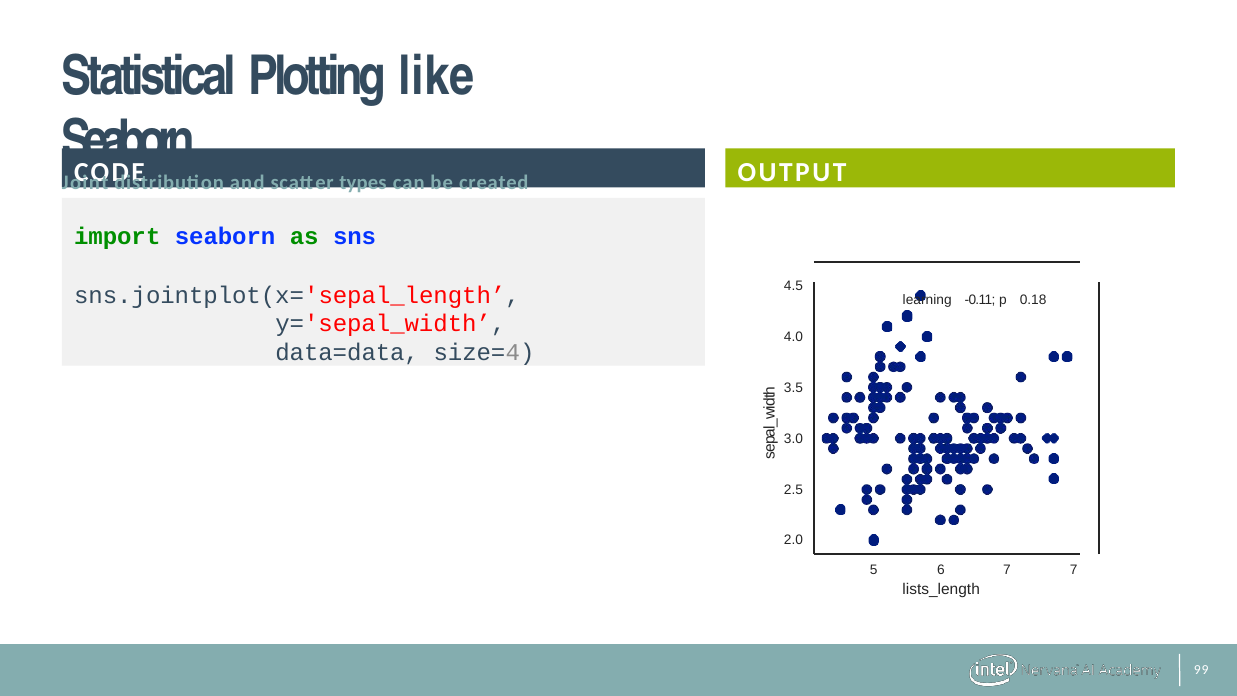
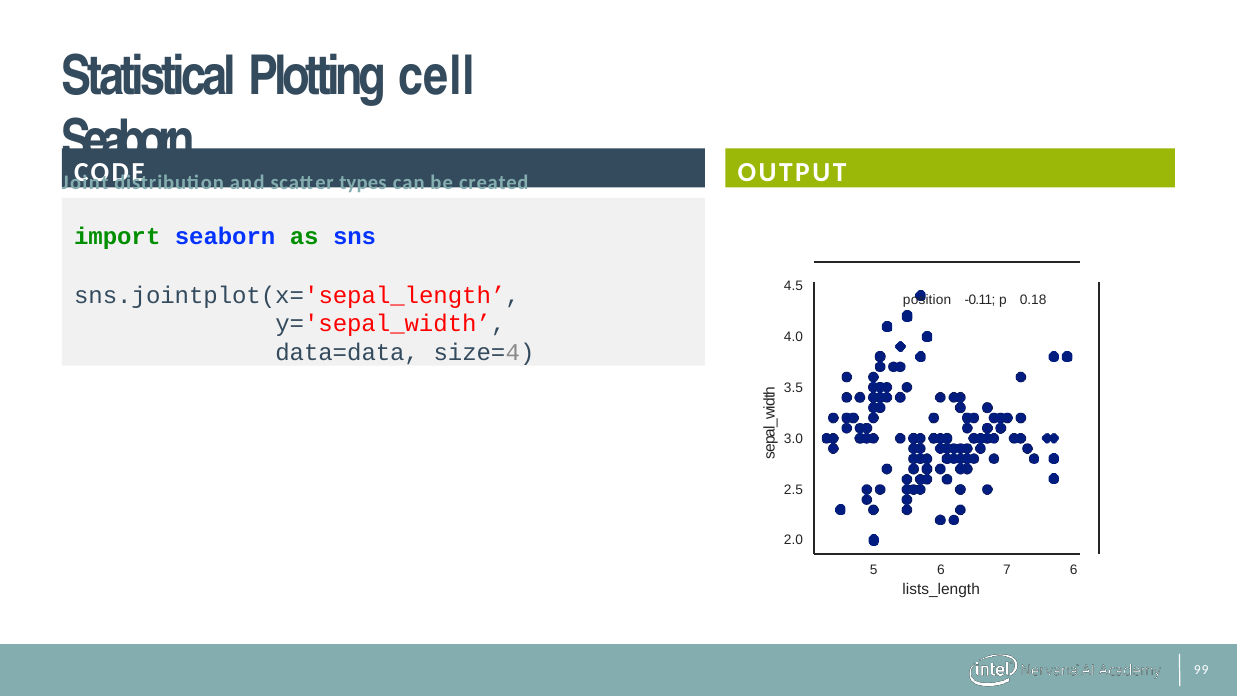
like: like -> cell (437, 76)
learning: learning -> position (927, 300)
7 7: 7 -> 6 (1074, 570)
